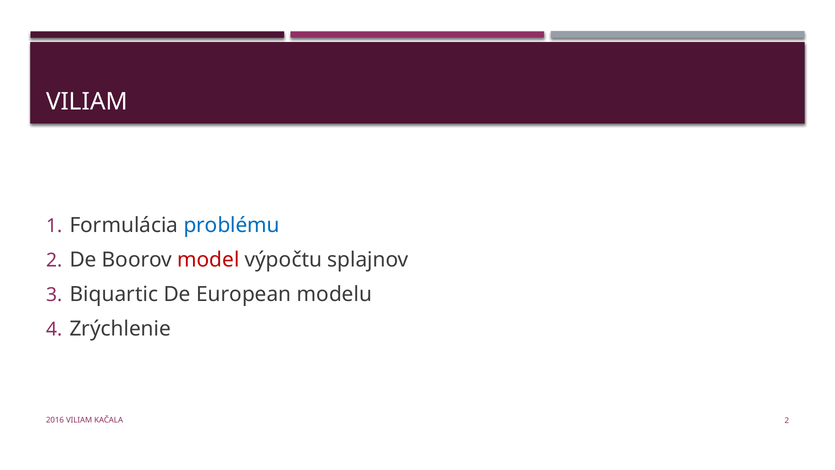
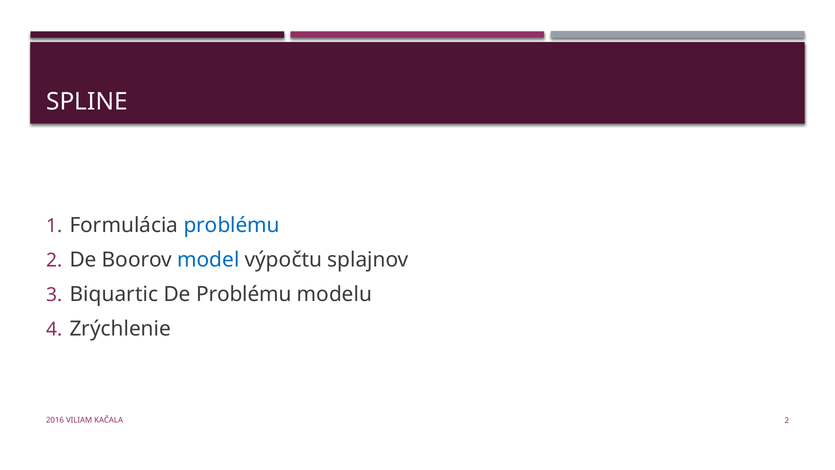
VILIAM: VILIAM -> SPLINE (87, 101)
model colour: red -> blue (208, 260)
De European: European -> Problému (244, 294)
